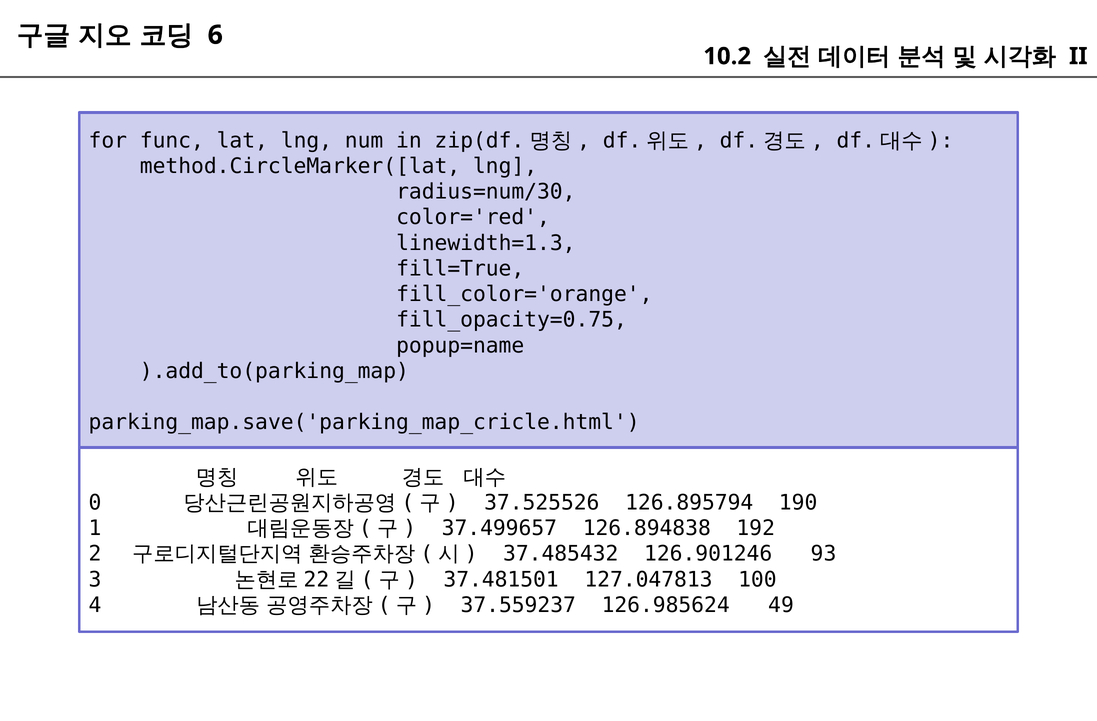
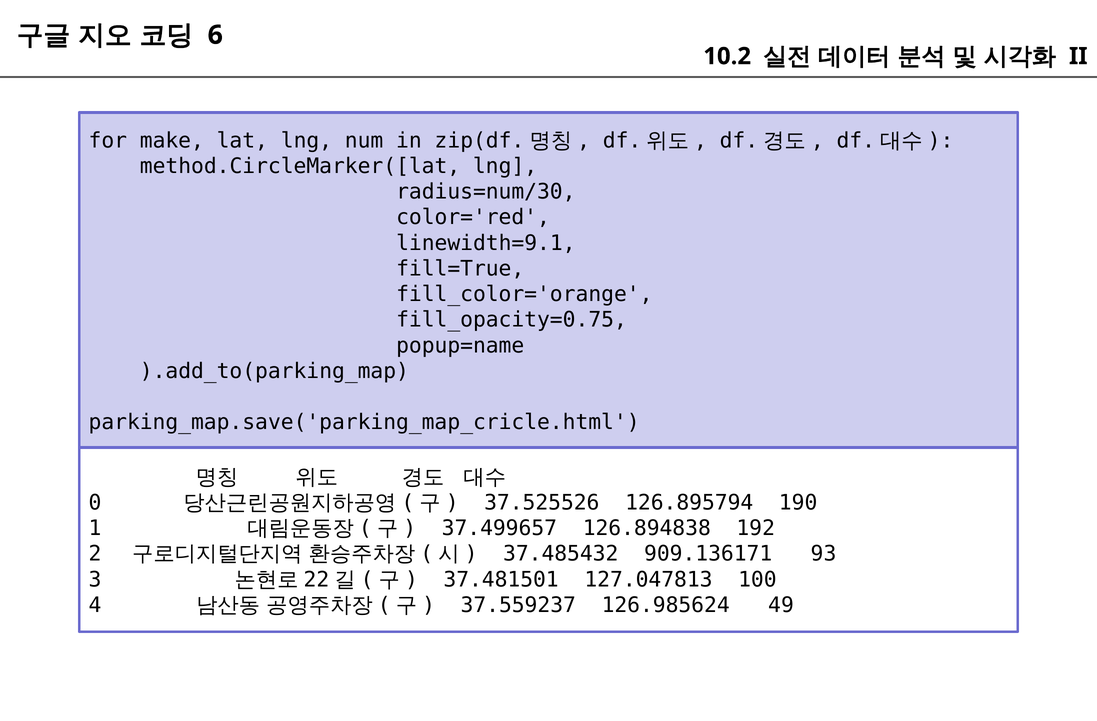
func: func -> make (172, 140)
linewidth=1.3: linewidth=1.3 -> linewidth=9.1 (486, 243)
126.901246: 126.901246 -> 909.136171 (708, 554)
